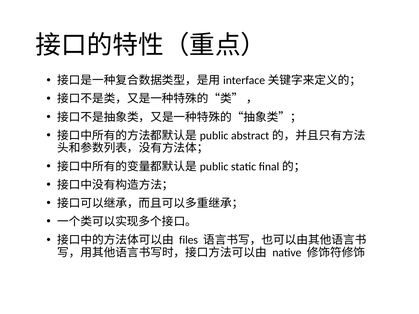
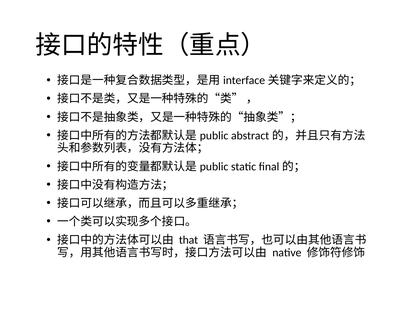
files: files -> that (189, 240)
